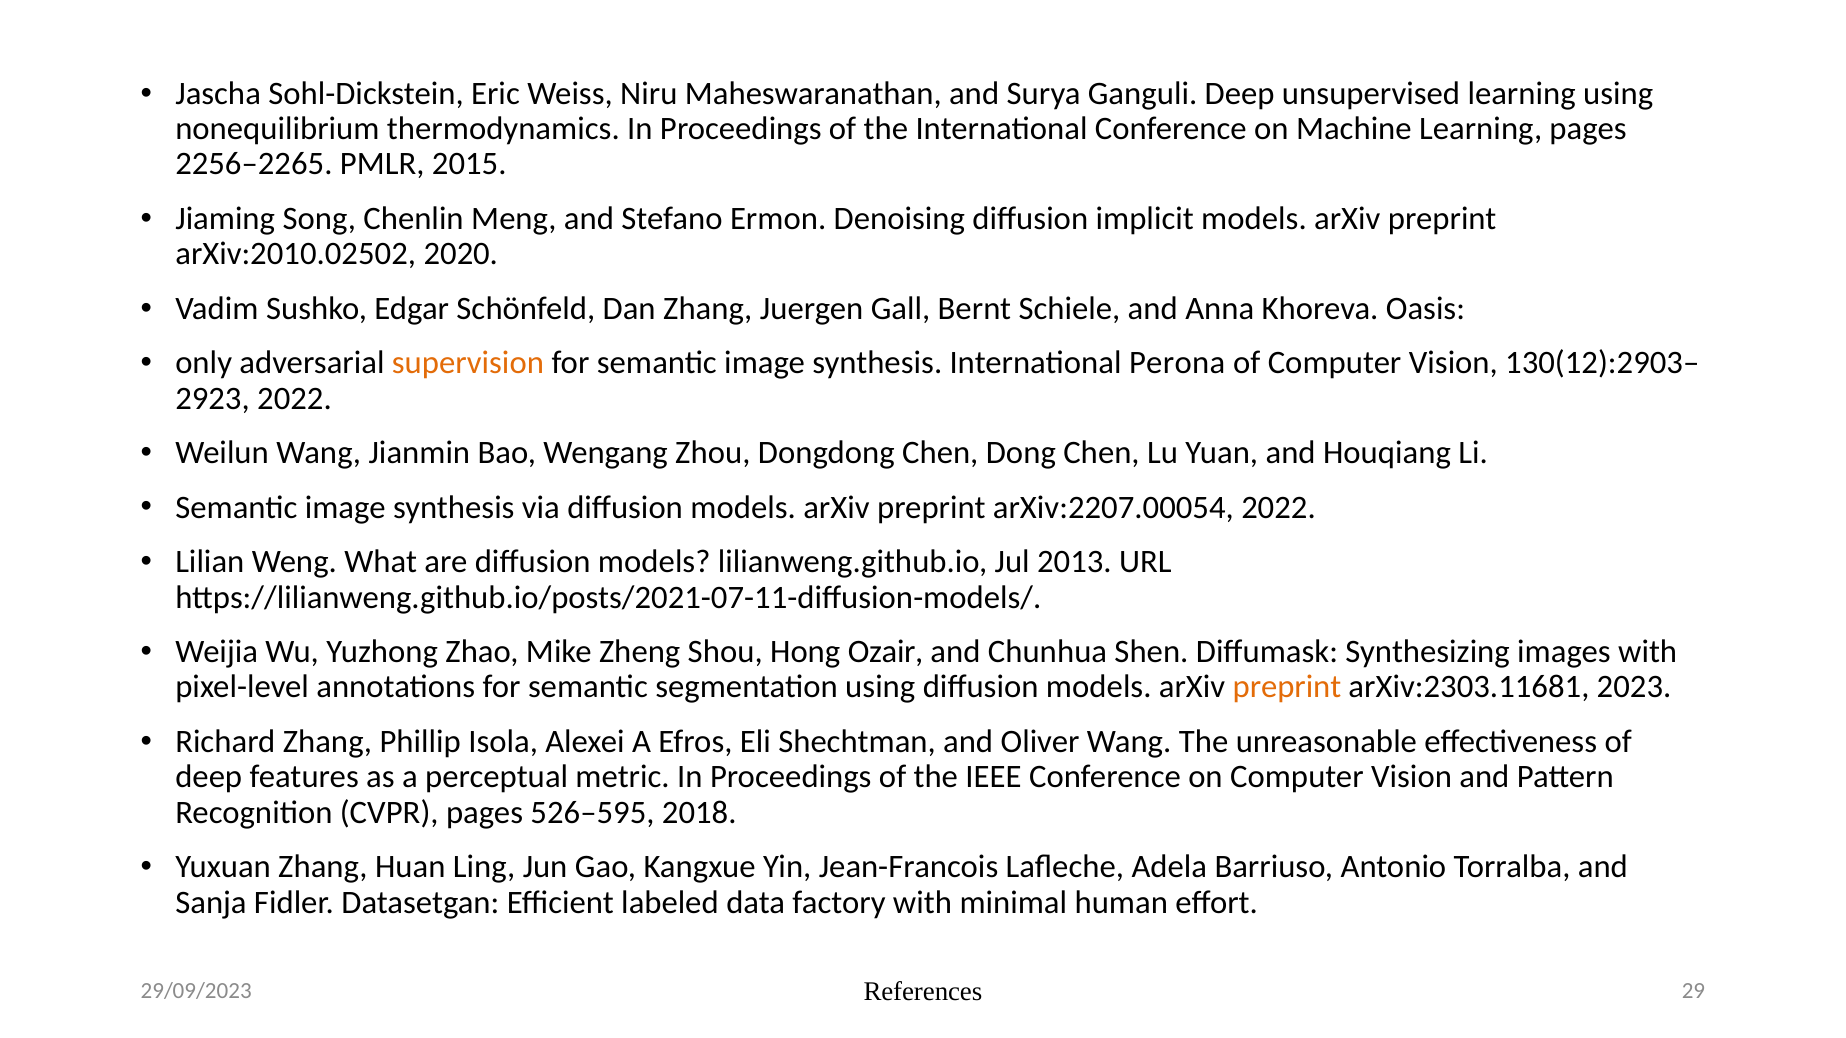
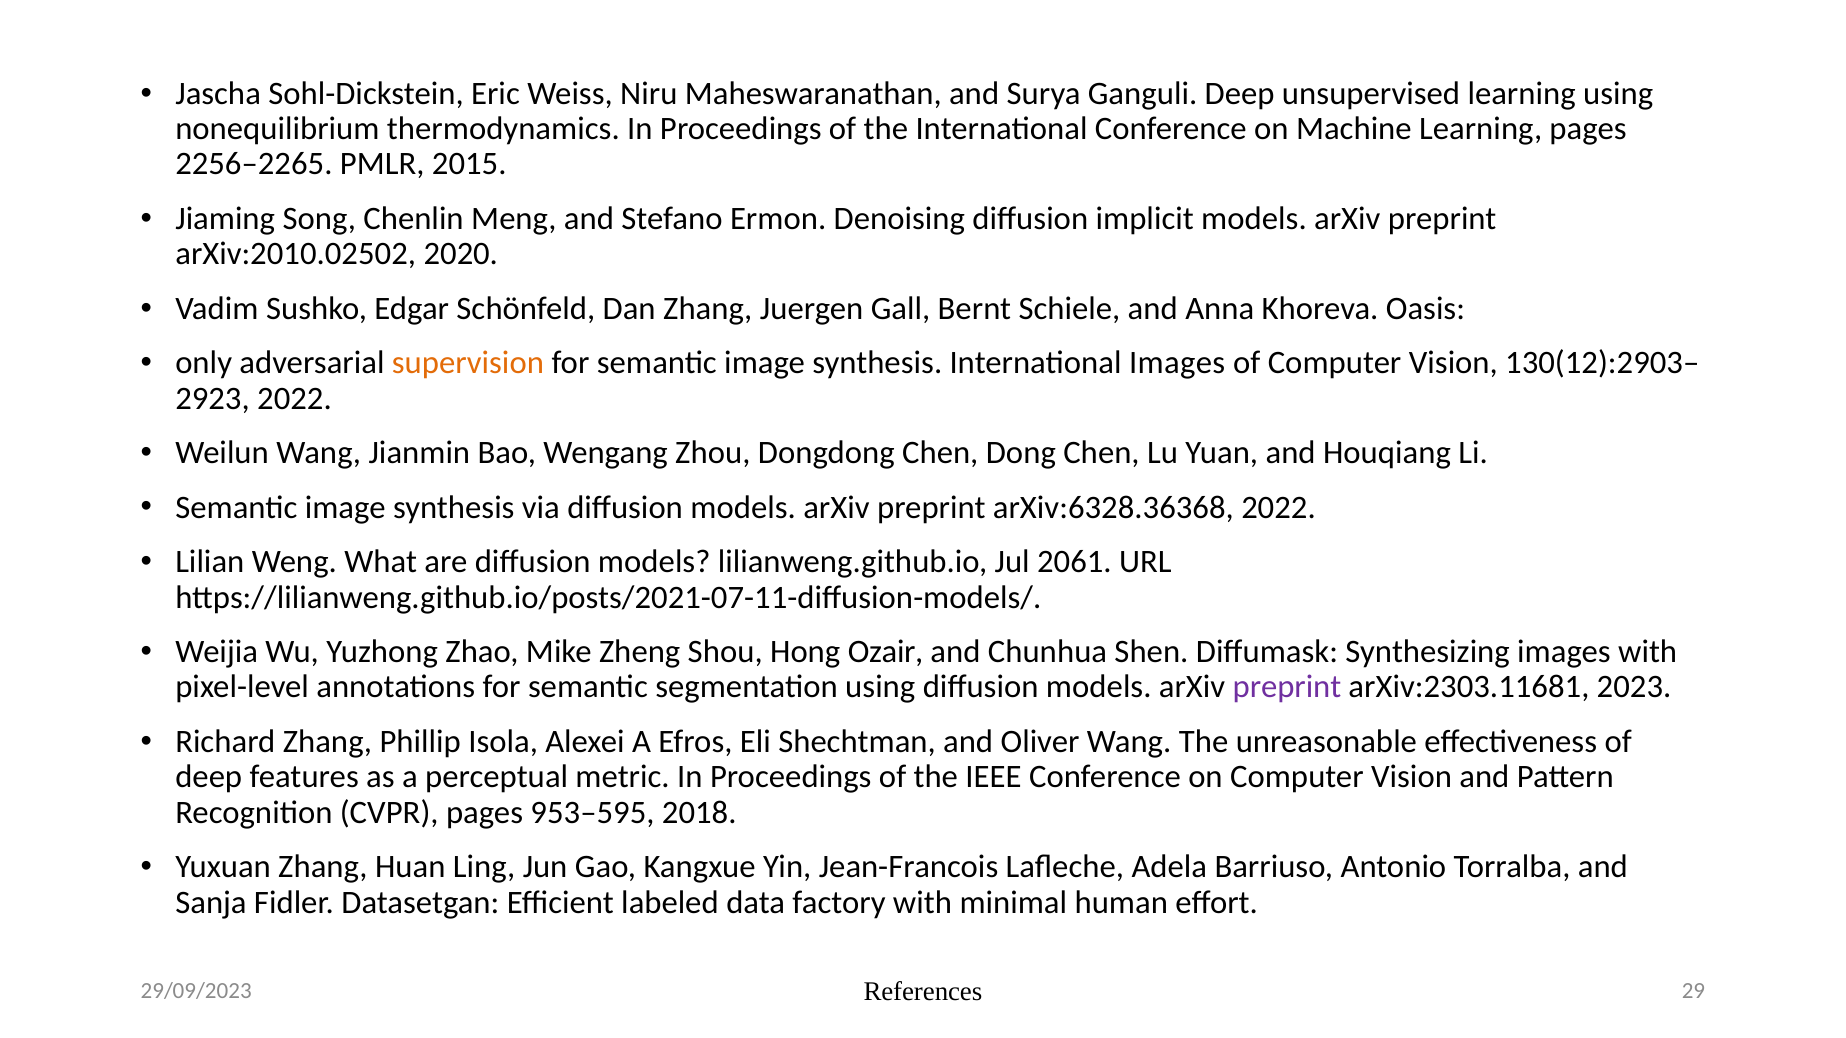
International Perona: Perona -> Images (1177, 363)
arXiv:2207.00054: arXiv:2207.00054 -> arXiv:6328.36368 (1113, 508)
2013: 2013 -> 2061 (1074, 562)
preprint colour: orange -> purple (1287, 687)
526–595: 526–595 -> 953–595 (593, 813)
